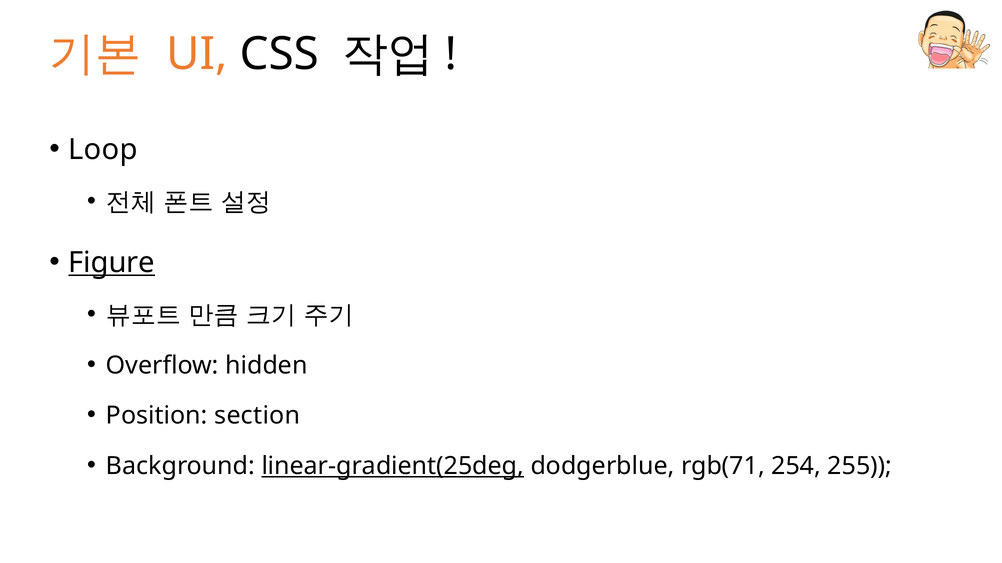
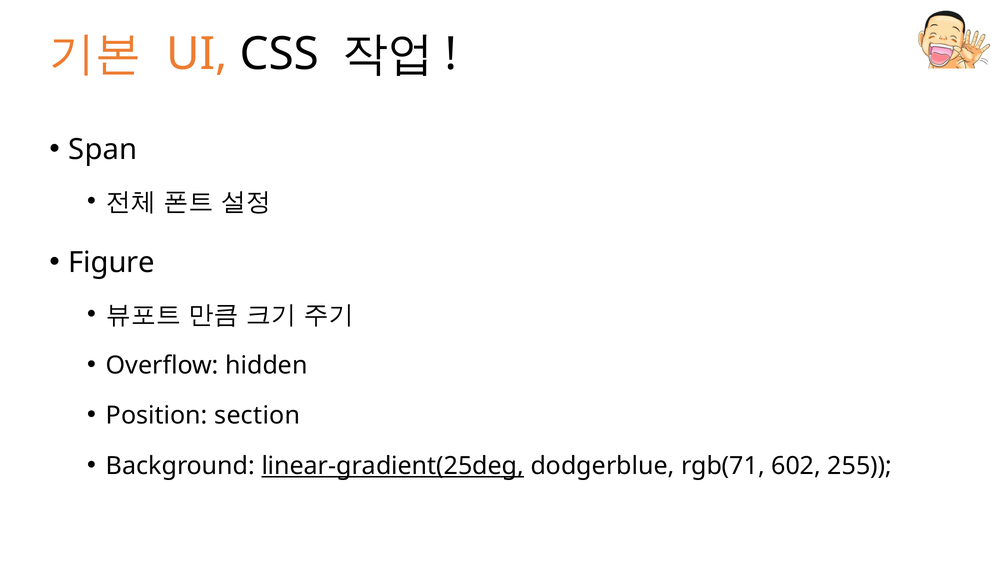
Loop: Loop -> Span (103, 150)
Figure underline: present -> none (112, 263)
254: 254 -> 602 (796, 466)
